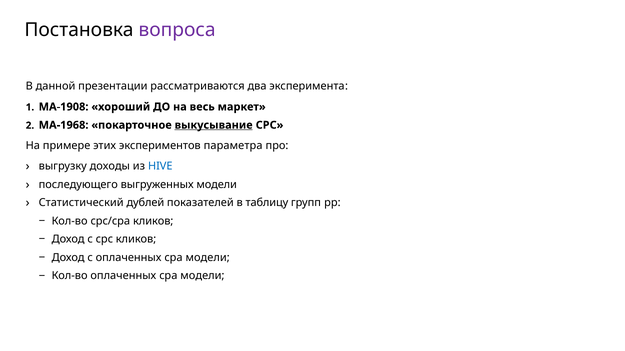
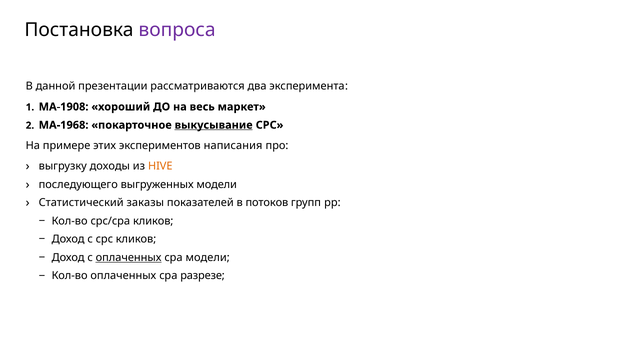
параметра: параметра -> написания (233, 146)
HIVE colour: blue -> orange (160, 166)
дублей: дублей -> заказы (145, 203)
таблицу: таблицу -> потоков (267, 203)
оплаченных underline: none -> present (129, 258)
Кол-во оплаченных cpa модели: модели -> разрезе (203, 276)
